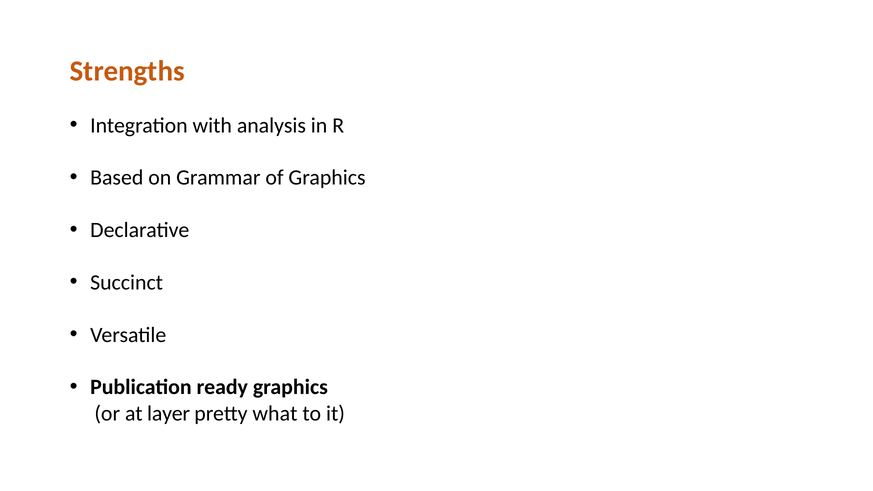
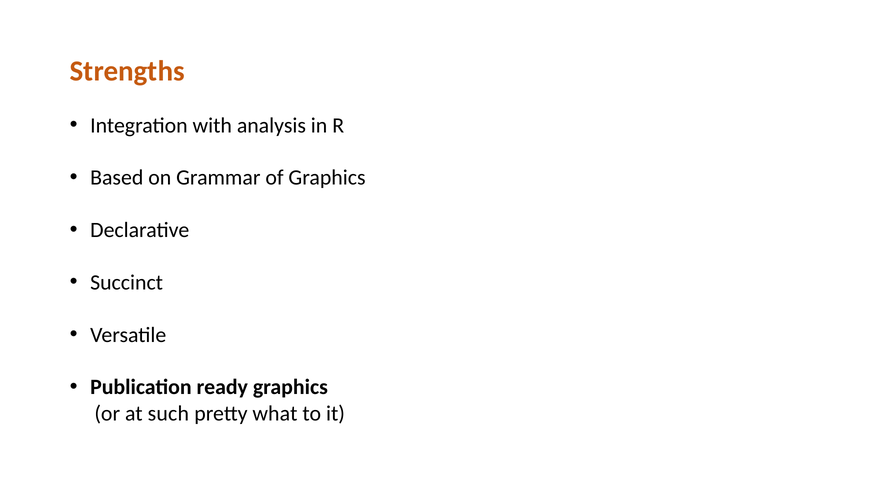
layer: layer -> such (168, 413)
